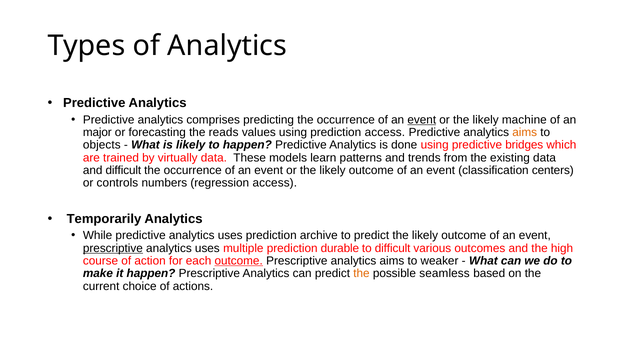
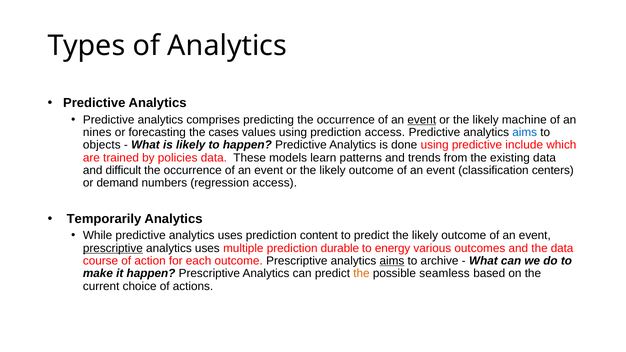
major: major -> nines (97, 132)
reads: reads -> cases (224, 132)
aims colour: orange -> blue (525, 132)
bridges: bridges -> include (524, 145)
virtually: virtually -> policies (178, 158)
controls: controls -> demand (117, 183)
archive: archive -> content (319, 236)
to difﬁcult: difﬁcult -> energy (393, 248)
the high: high -> data (562, 248)
outcome underline: present -> none (239, 261)
aims underline: none -> present (392, 261)
weaker: weaker -> archive (440, 261)
